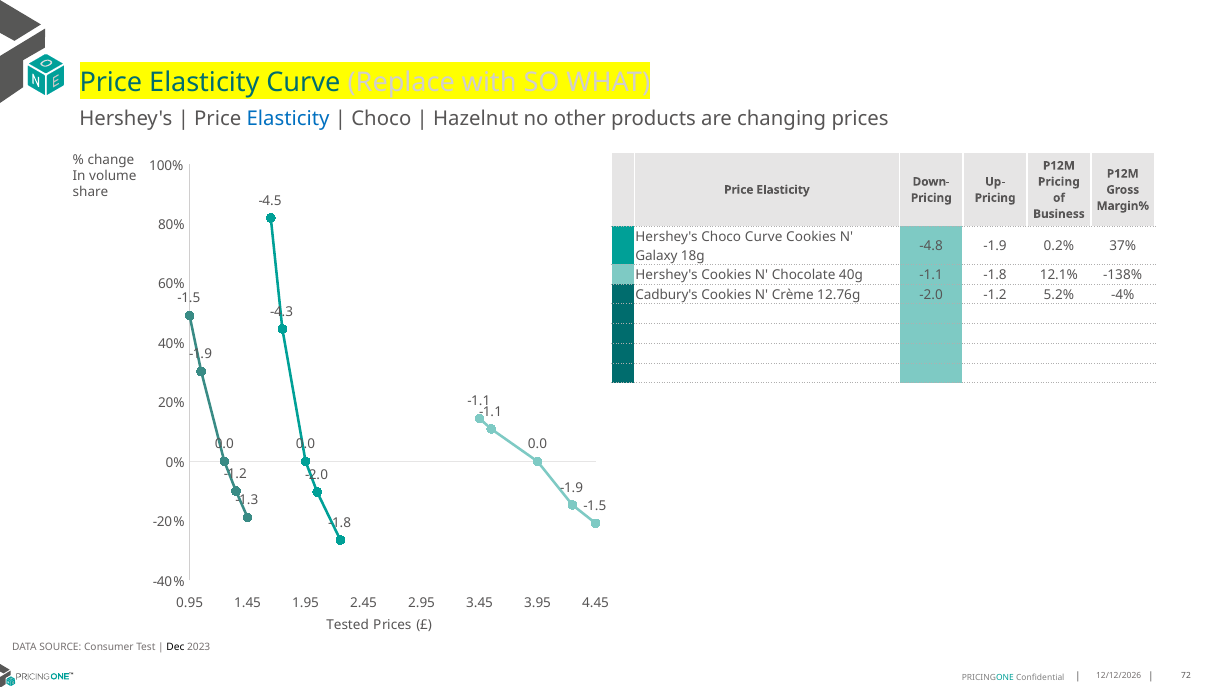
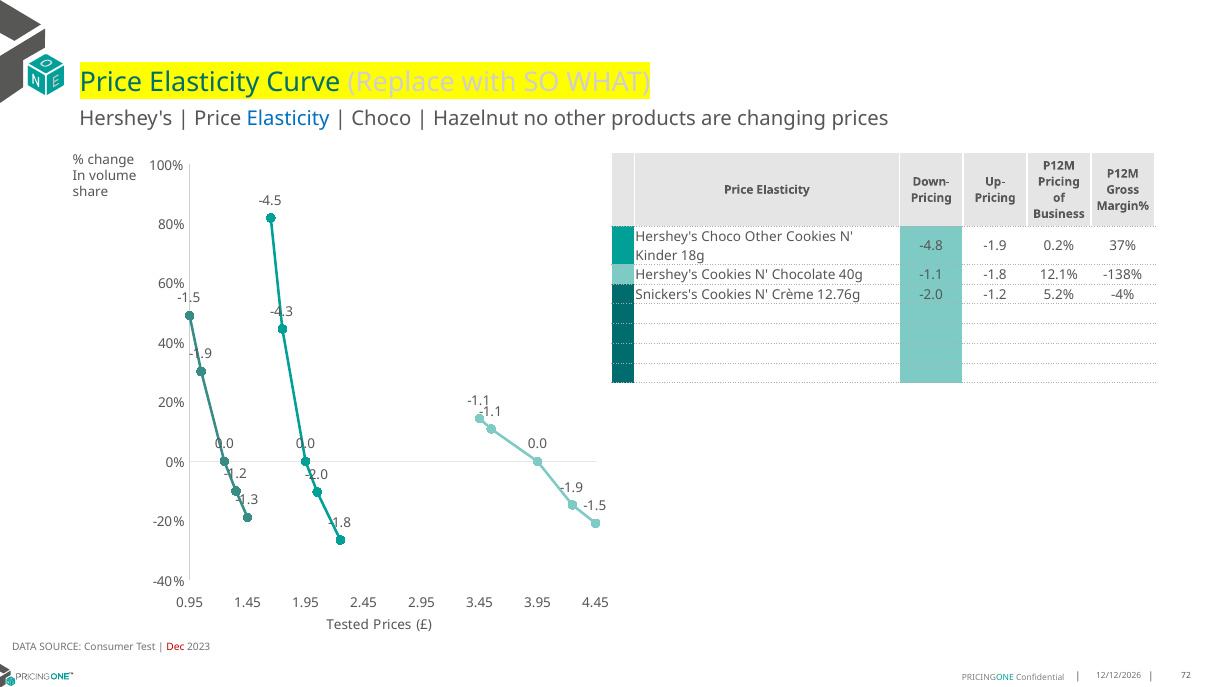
Choco Curve: Curve -> Other (764, 237)
Galaxy: Galaxy -> Kinder (656, 256)
Cadbury's: Cadbury's -> Snickers's (667, 295)
Dec colour: black -> red (175, 647)
